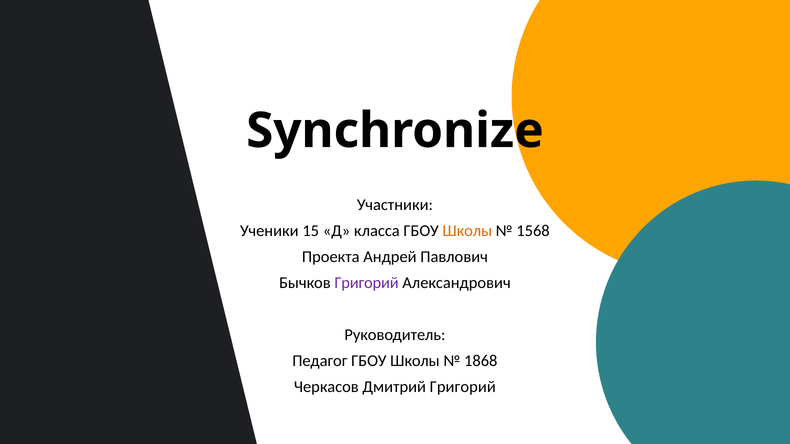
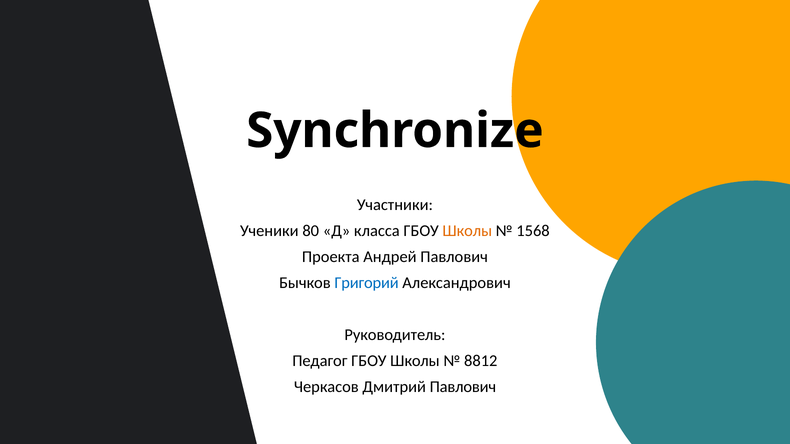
15: 15 -> 80 (311, 231)
Григорий colour: purple -> blue (367, 283)
1868: 1868 -> 8812 (481, 361)
Дмитрий Григорий: Григорий -> Павлович (463, 387)
